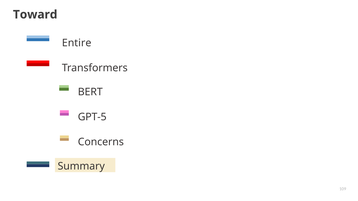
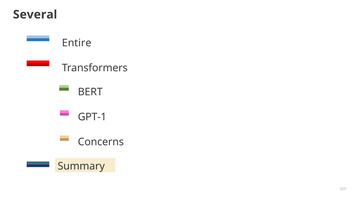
Toward: Toward -> Several (35, 15)
GPT-5: GPT-5 -> GPT-1 (92, 117)
